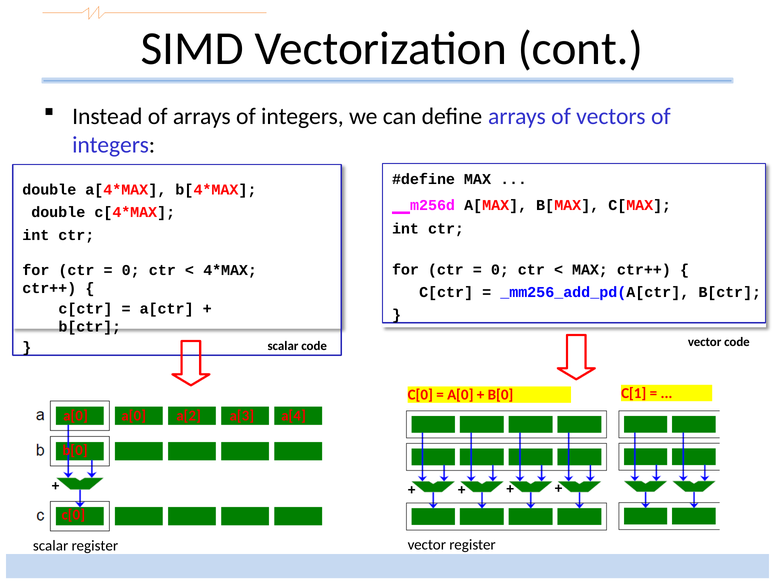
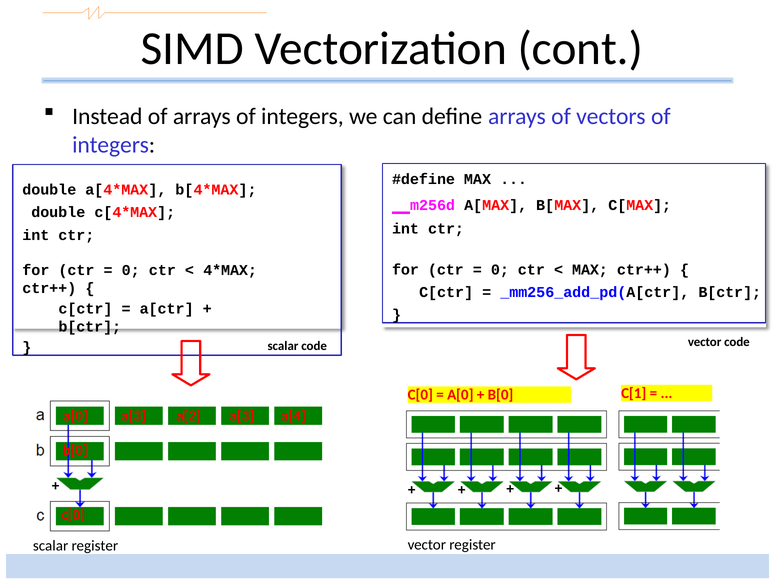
a[0 a[0: a[0 -> a[3 (134, 416)
